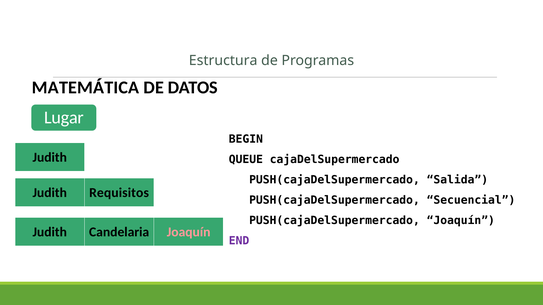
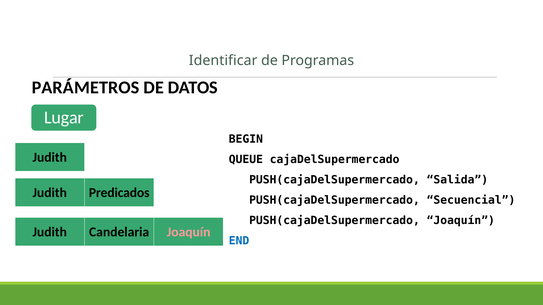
Estructura: Estructura -> Identificar (223, 61)
MATEMÁTICA: MATEMÁTICA -> PARÁMETROS (86, 88)
Requisitos: Requisitos -> Predicados (119, 193)
END colour: purple -> blue (239, 241)
